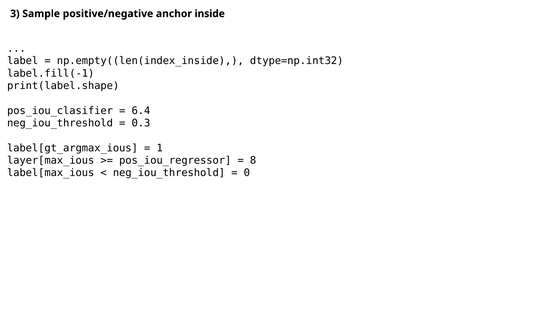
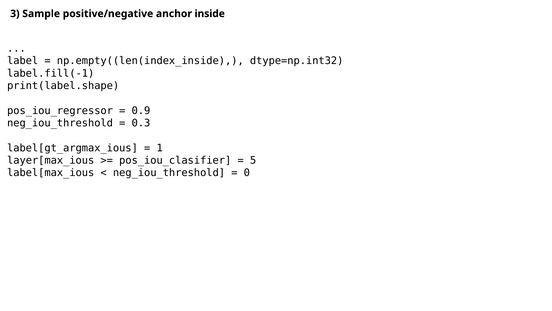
pos_iou_clasifier: pos_iou_clasifier -> pos_iou_regressor (60, 110)
6.4: 6.4 -> 0.9 (141, 110)
pos_iou_regressor: pos_iou_regressor -> pos_iou_clasifier (175, 160)
8: 8 -> 5 (253, 160)
